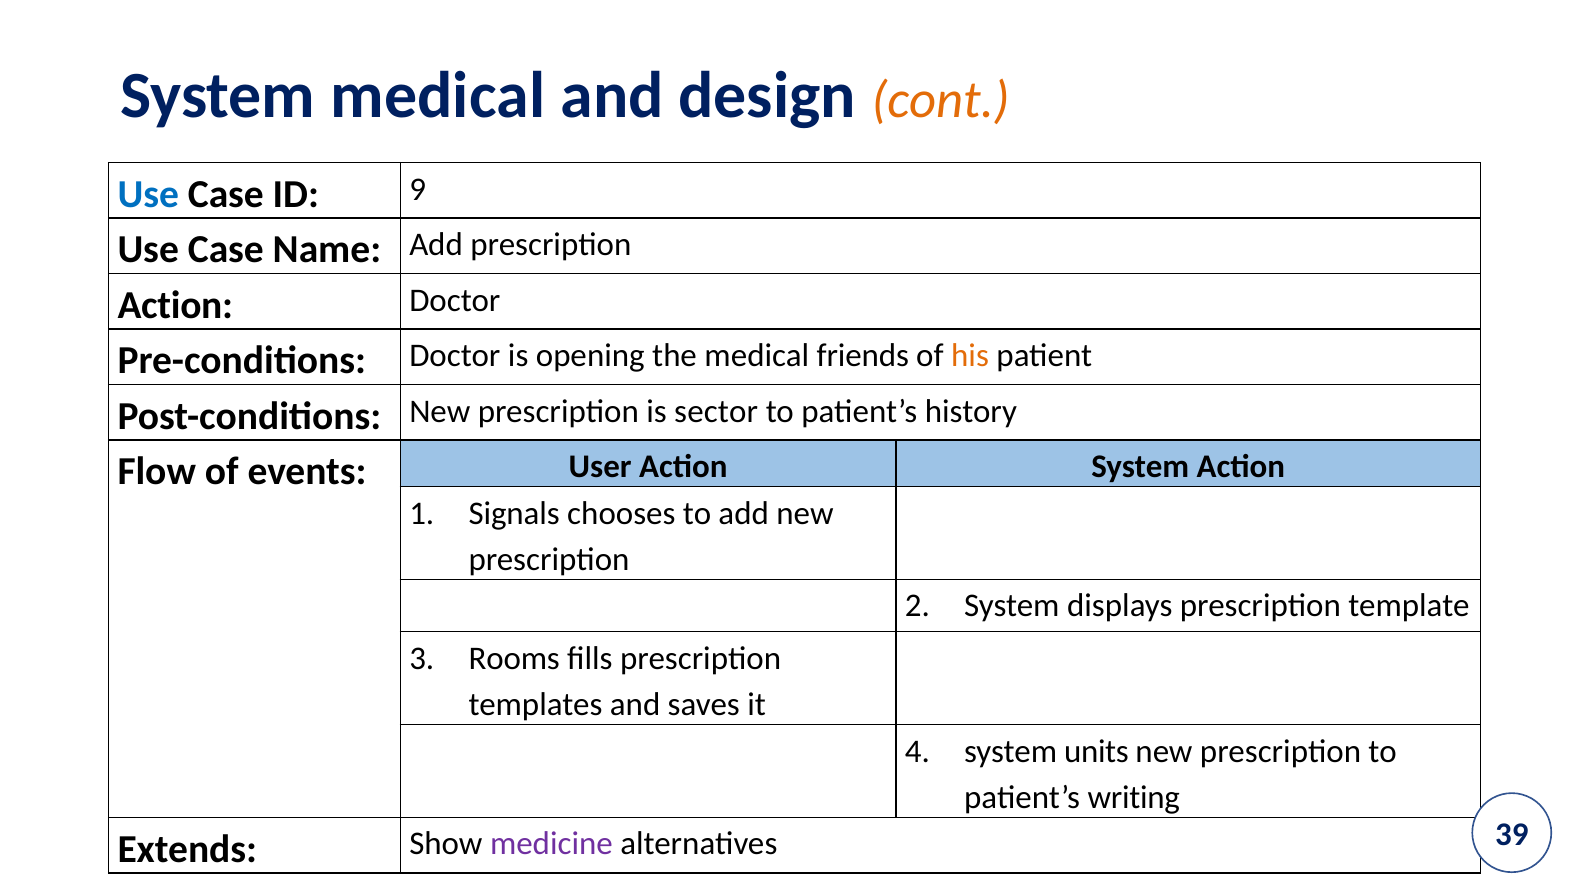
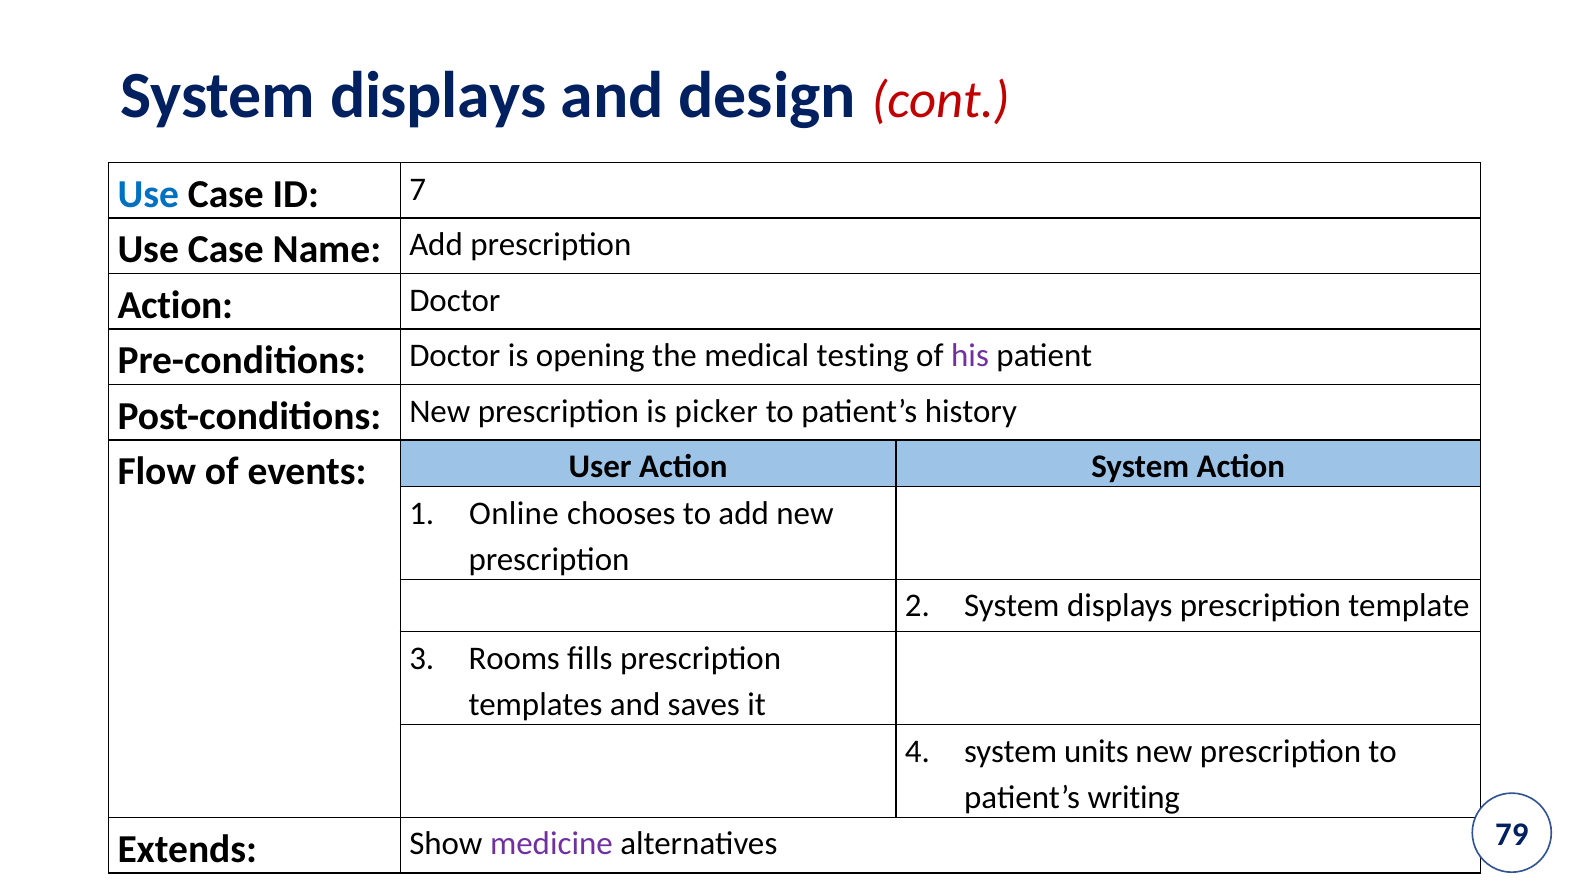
medical: medical -> displays (438, 95)
cont colour: orange -> red (941, 100)
9: 9 -> 7 (418, 189)
friends: friends -> testing (863, 355)
his colour: orange -> purple (970, 355)
sector: sector -> picker (716, 411)
Signals: Signals -> Online (514, 513)
39: 39 -> 79 (1512, 834)
